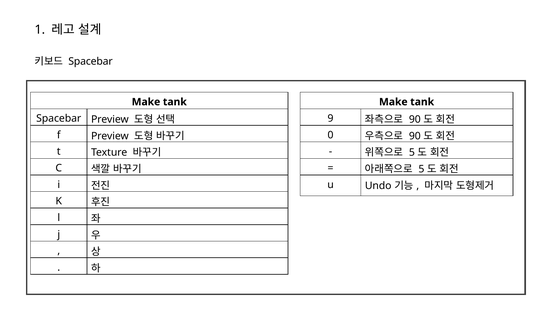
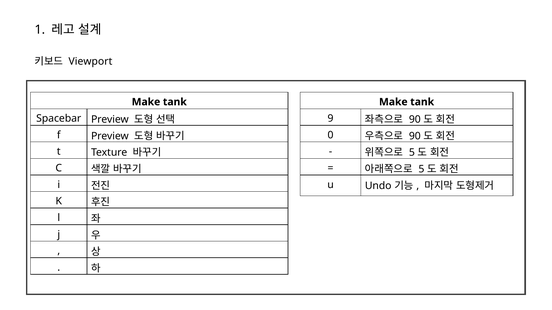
Spacebar: Spacebar -> Viewport (90, 61)
